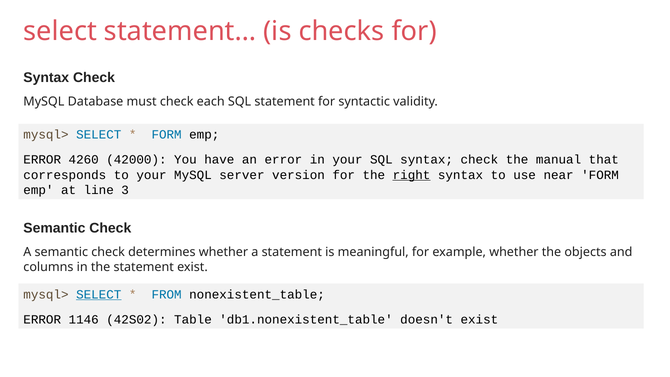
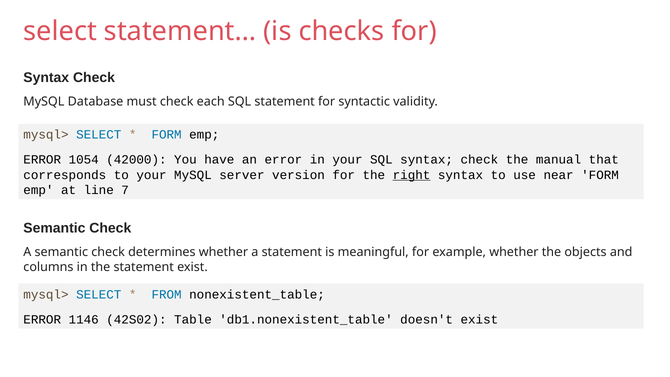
4260: 4260 -> 1054 (84, 160)
3: 3 -> 7 (125, 190)
SELECT underline: present -> none (99, 294)
